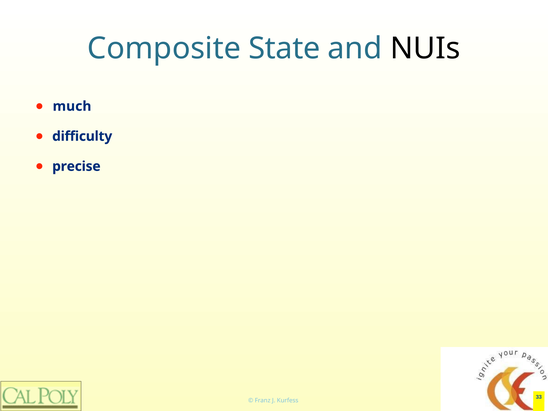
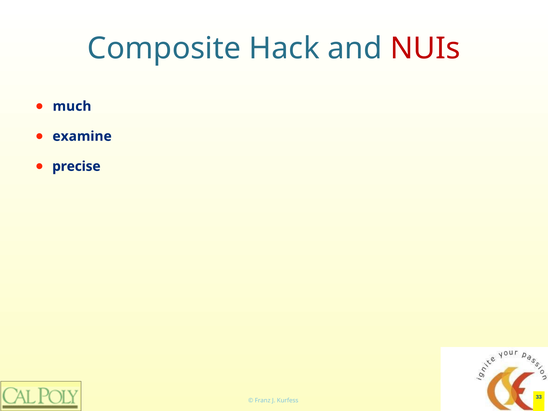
State: State -> Hack (284, 49)
NUIs colour: black -> red (425, 49)
difficulty: difficulty -> examine (82, 136)
